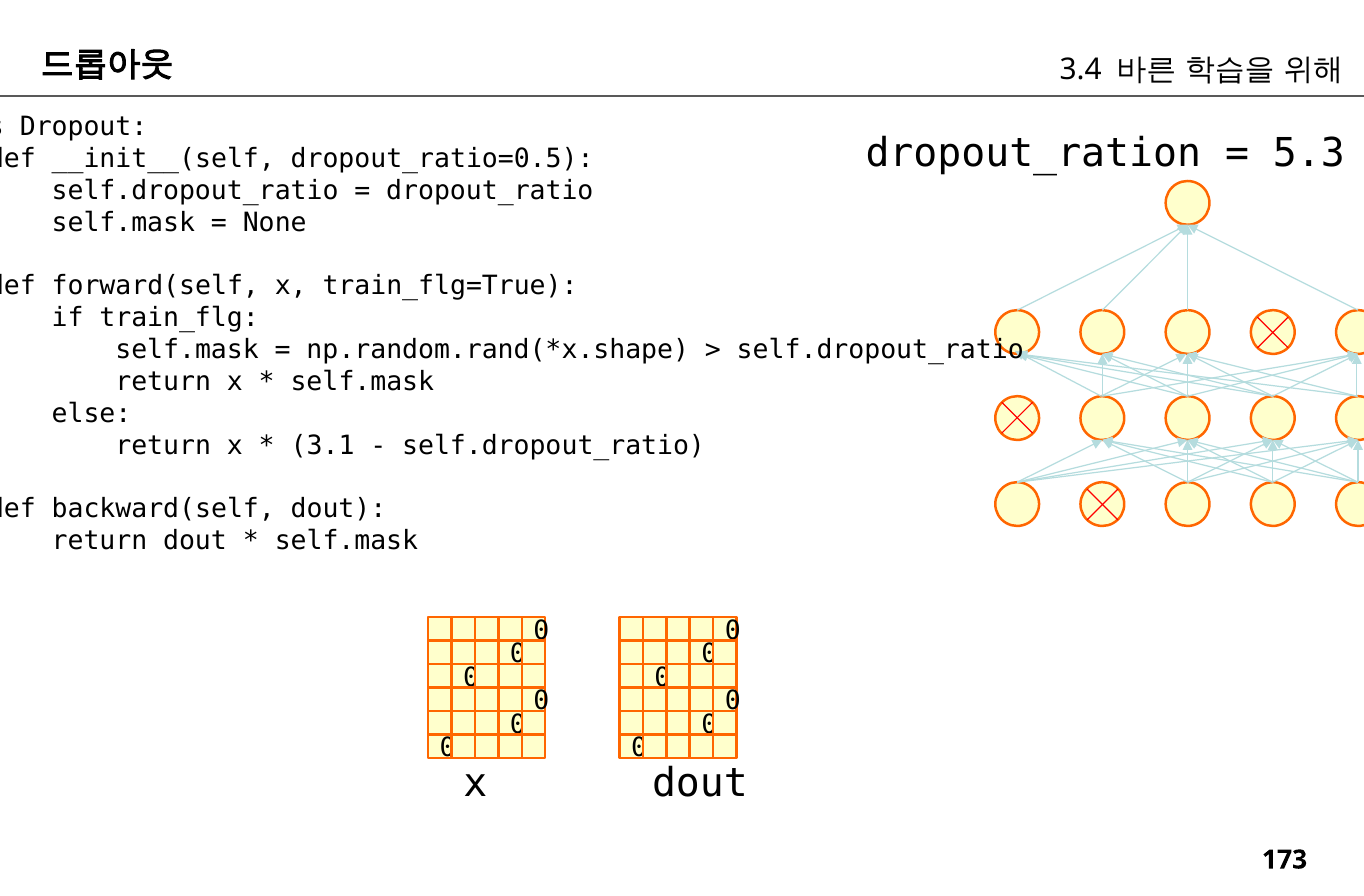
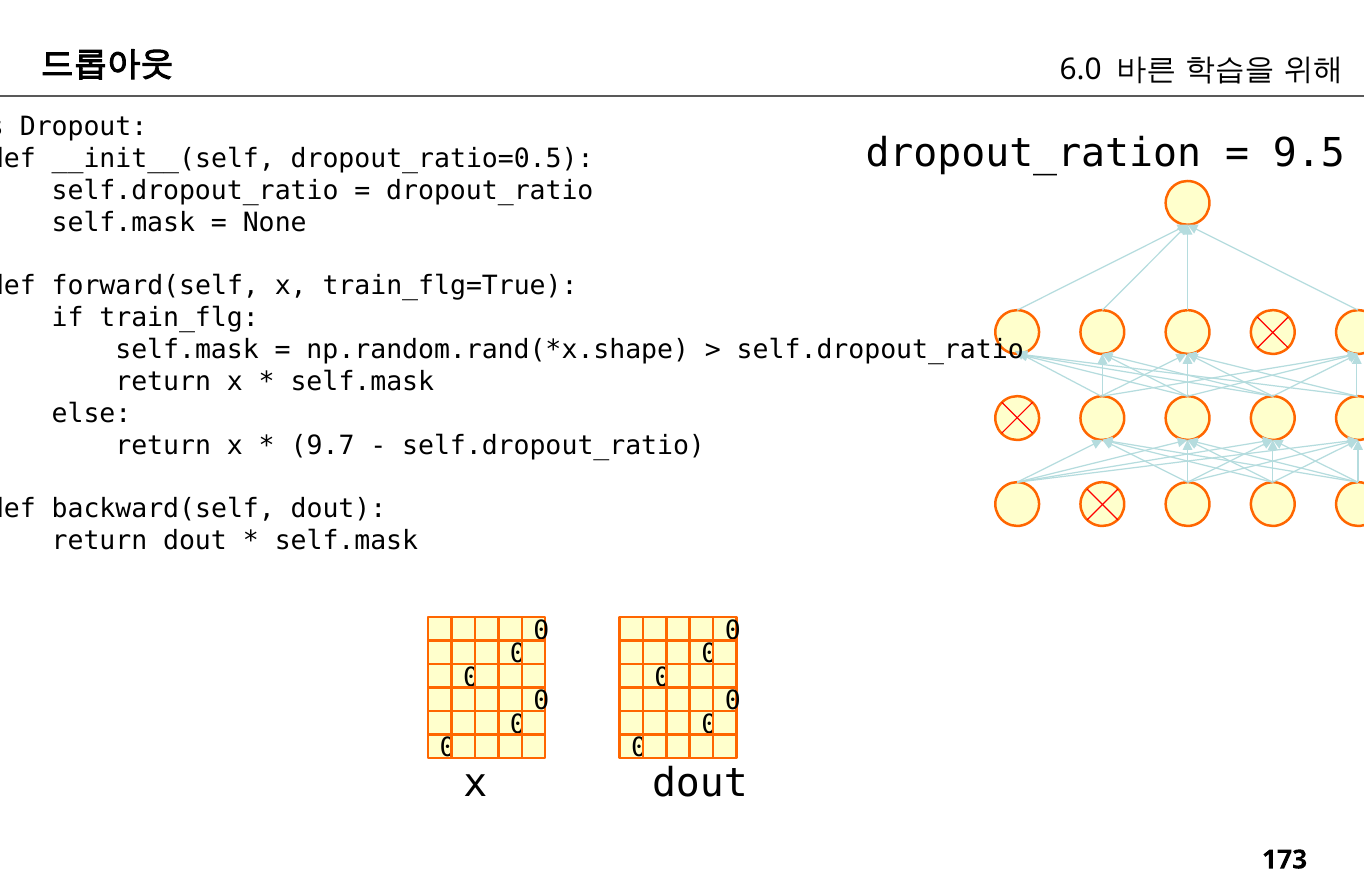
3.4: 3.4 -> 6.0 (1081, 70)
5.3: 5.3 -> 9.5 (1309, 153)
3.1: 3.1 -> 9.7 (323, 445)
